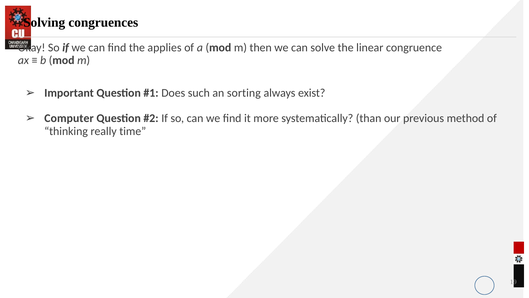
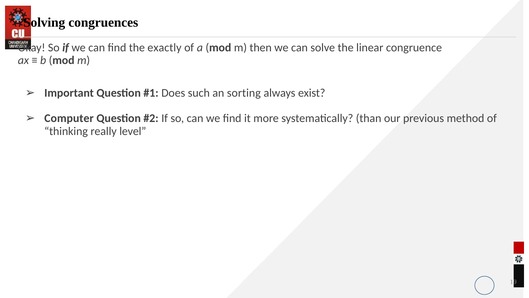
applies: applies -> exactly (164, 47)
time: time -> level (133, 131)
